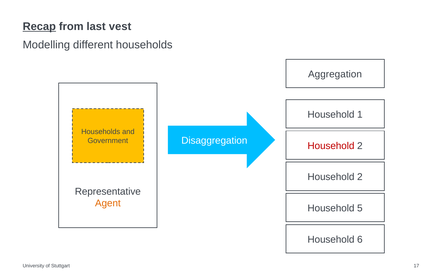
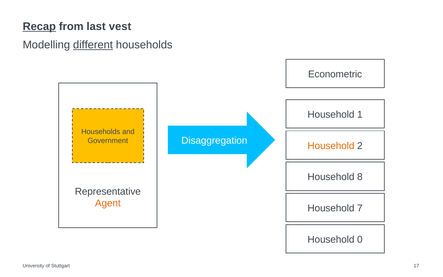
different underline: none -> present (93, 45)
Aggregation: Aggregation -> Econometric (335, 74)
Household colour: red -> orange (331, 146)
2: 2 -> 8 (360, 177)
5: 5 -> 7 (360, 208)
6: 6 -> 0 (360, 239)
